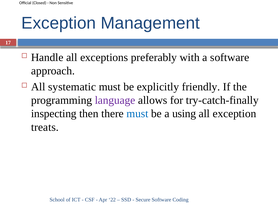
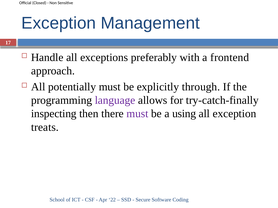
a software: software -> frontend (230, 58)
systematic: systematic -> potentially (72, 87)
friendly: friendly -> through (201, 87)
must colour: blue -> purple (137, 114)
